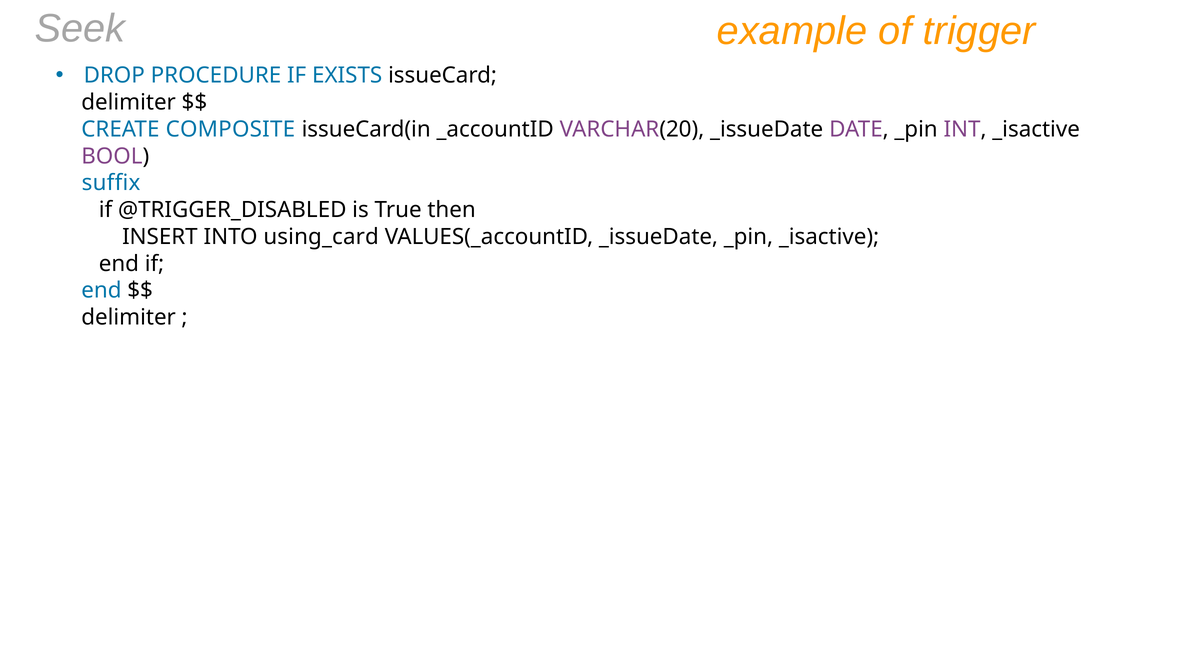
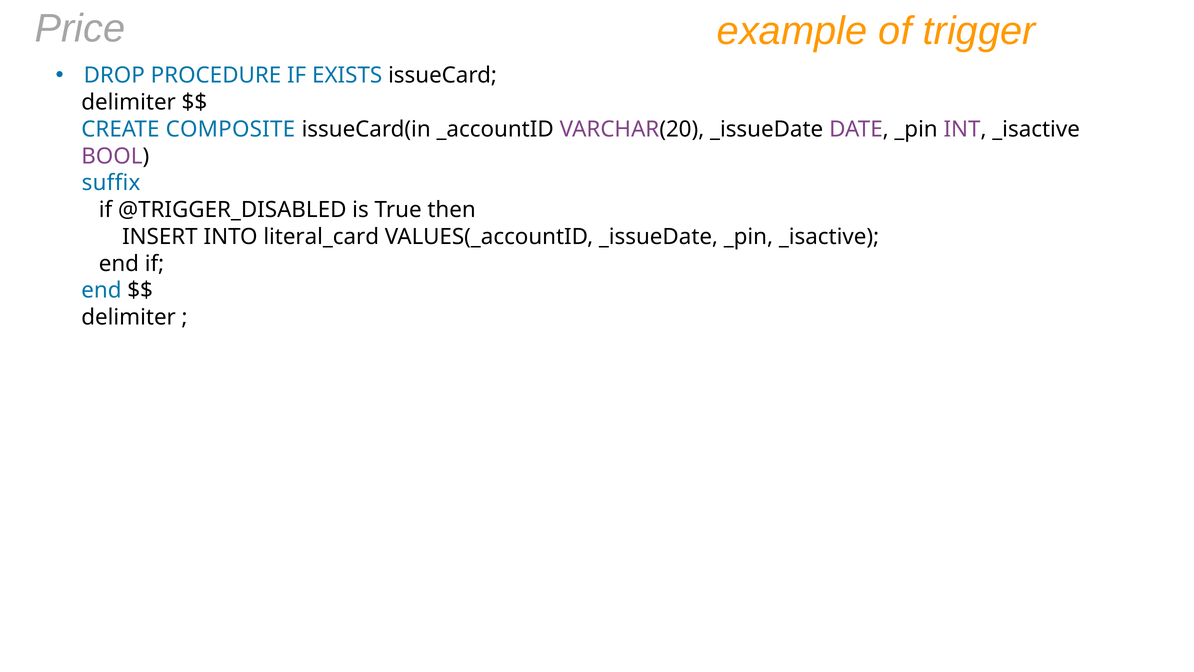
Seek: Seek -> Price (80, 28)
using_card: using_card -> literal_card (321, 237)
